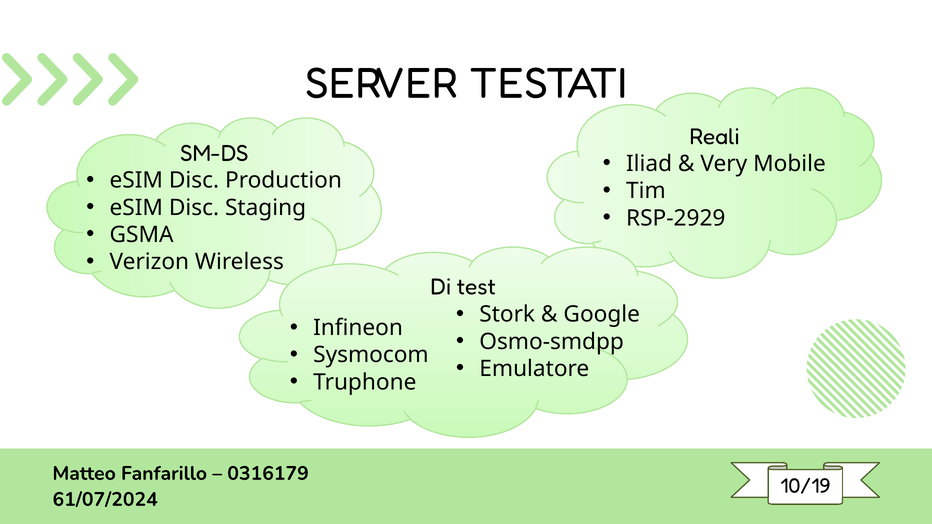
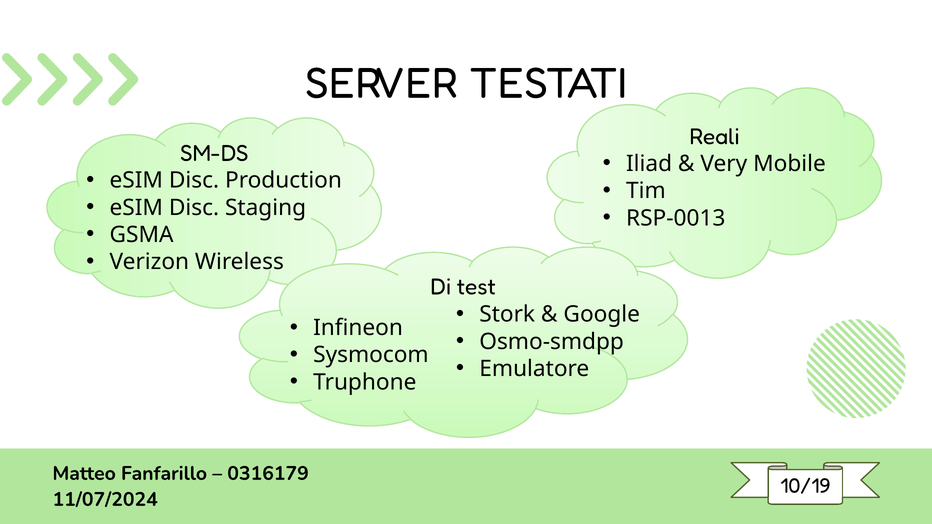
RSP-2929: RSP-2929 -> RSP-0013 (676, 218)
61/07/2024: 61/07/2024 -> 11/07/2024 (105, 500)
